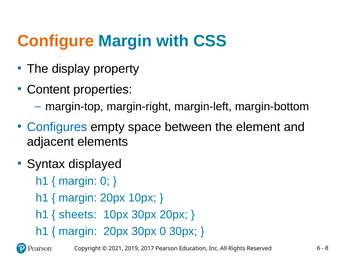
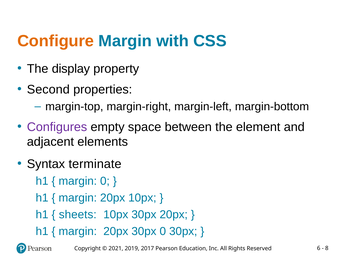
Content: Content -> Second (48, 89)
Configures colour: blue -> purple (57, 127)
displayed: displayed -> terminate (95, 164)
